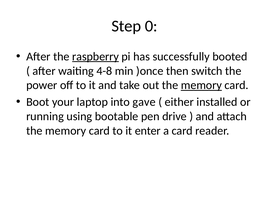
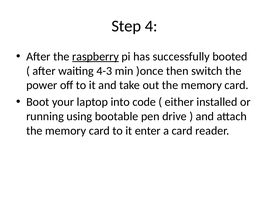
0: 0 -> 4 (151, 26)
4-8: 4-8 -> 4-3 (104, 71)
memory underline: present -> none (201, 85)
gave: gave -> code (144, 102)
